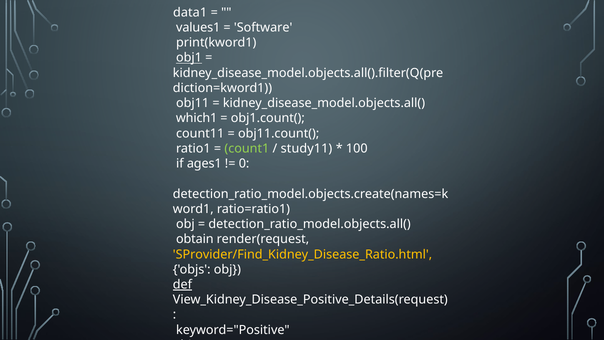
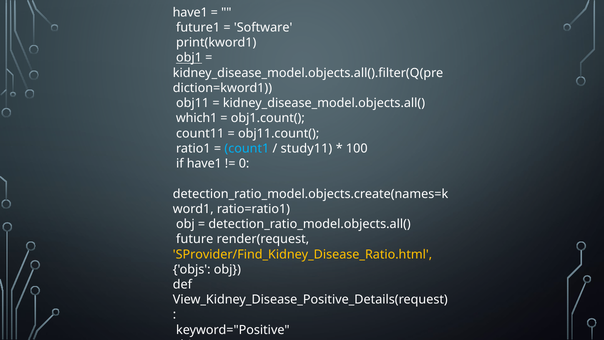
data1: data1 -> have1 (190, 12)
values1: values1 -> future1 (198, 28)
count1 colour: light green -> light blue (247, 148)
if ages1: ages1 -> have1 (204, 164)
obtain: obtain -> future (195, 239)
def underline: present -> none (182, 284)
